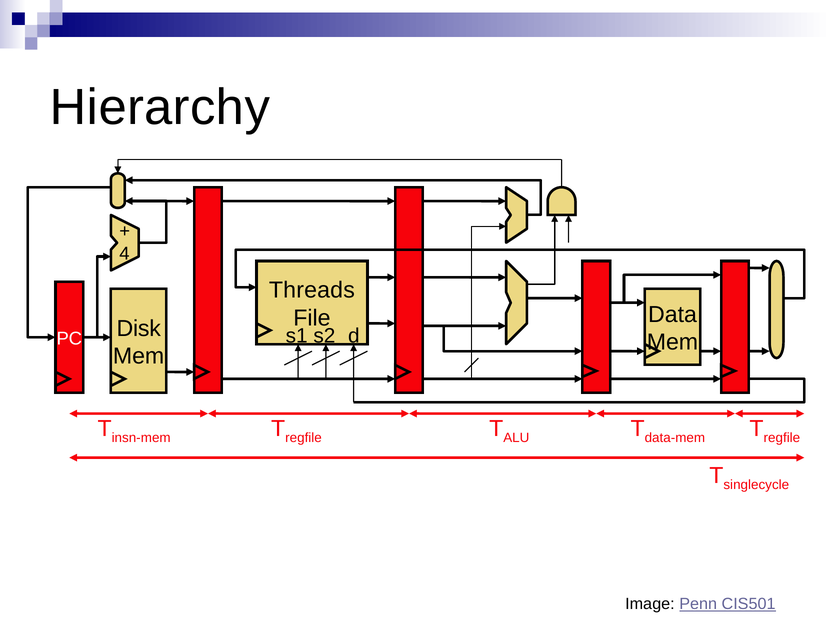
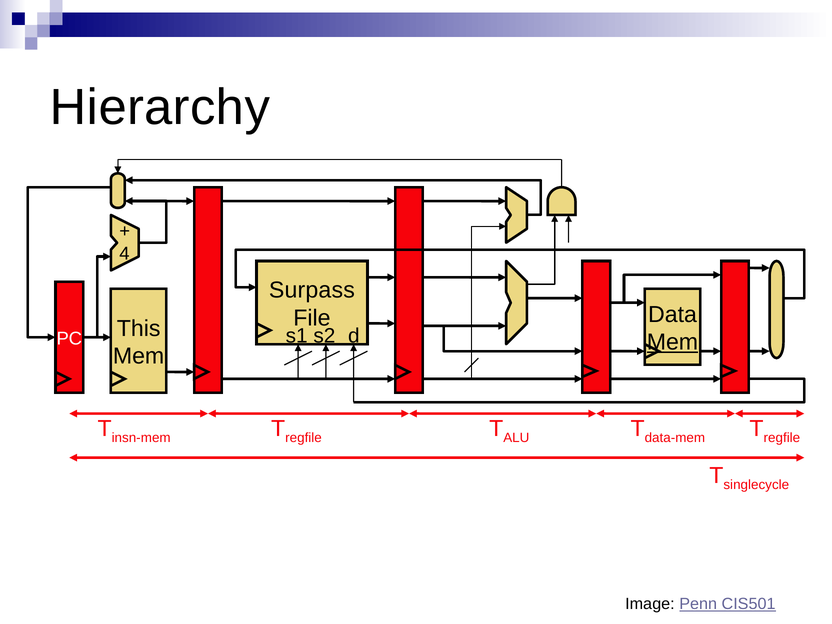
Threads: Threads -> Surpass (312, 290)
Disk: Disk -> This (139, 328)
Mem underline: none -> present (672, 342)
